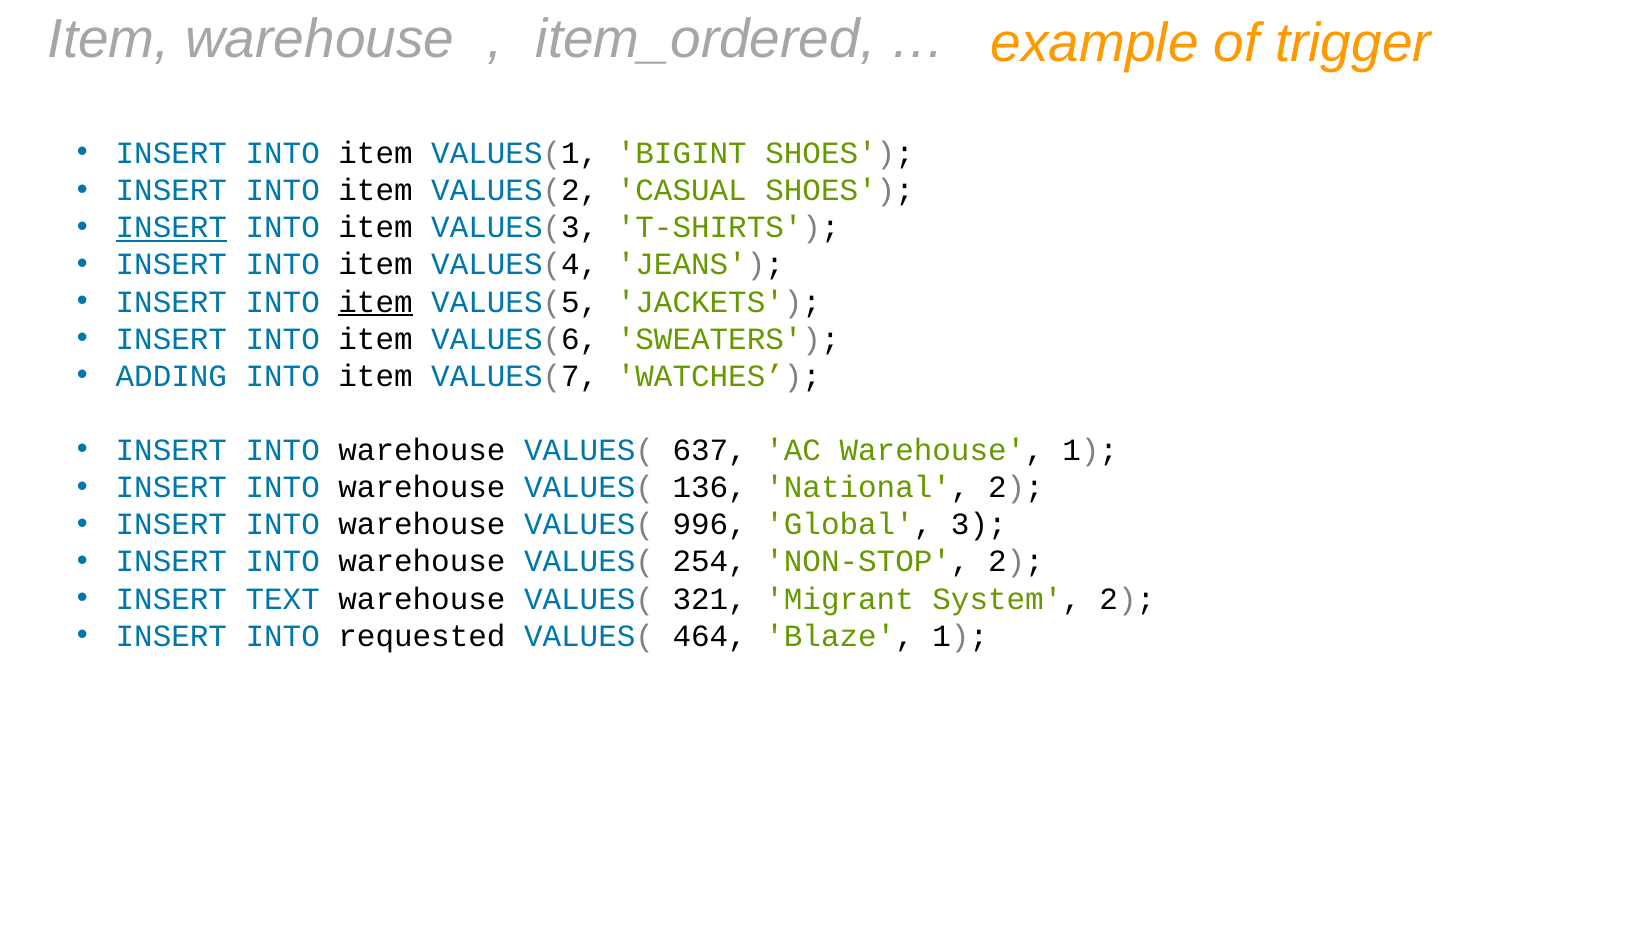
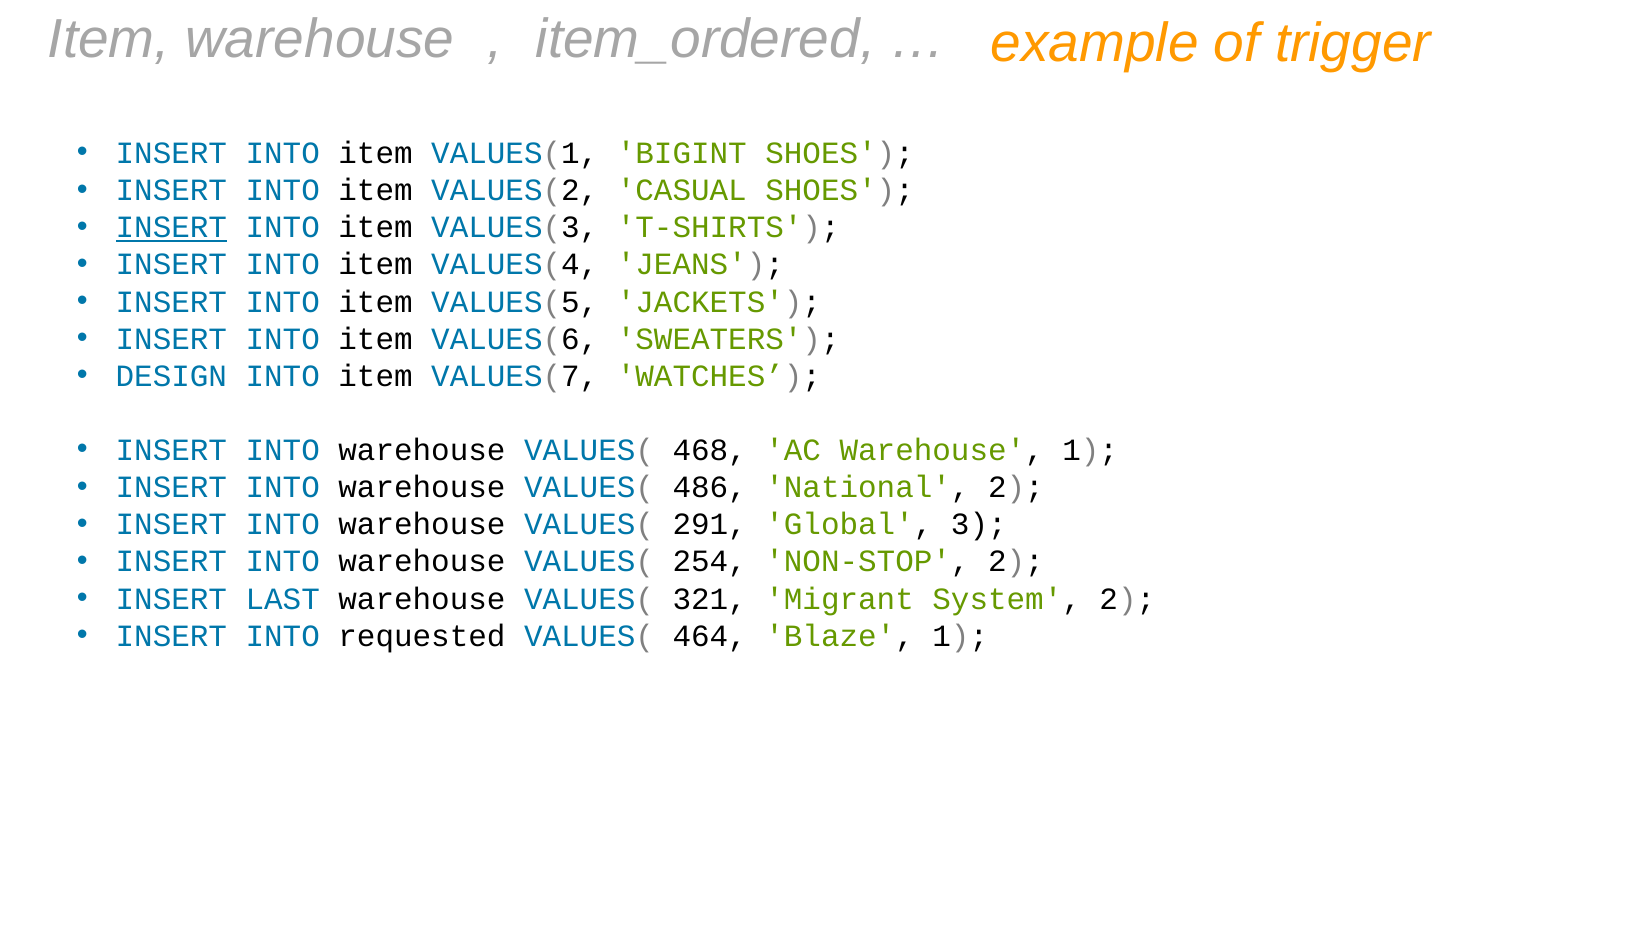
item underline: present -> none (376, 302)
ADDING: ADDING -> DESIGN (171, 376)
637: 637 -> 468 (710, 450)
136: 136 -> 486 (710, 488)
996: 996 -> 291 (710, 525)
TEXT: TEXT -> LAST (283, 599)
